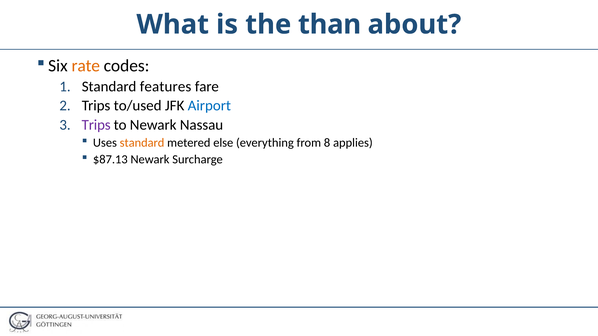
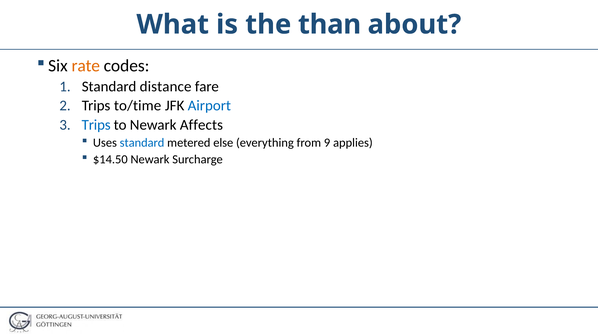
features: features -> distance (166, 87)
to/used: to/used -> to/time (138, 106)
Trips colour: purple -> blue (96, 125)
Nassau: Nassau -> Affects (201, 125)
standard colour: orange -> blue (142, 143)
8: 8 -> 9 (327, 143)
$87.13: $87.13 -> $14.50 (110, 160)
